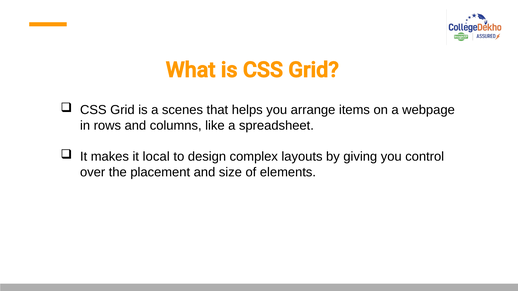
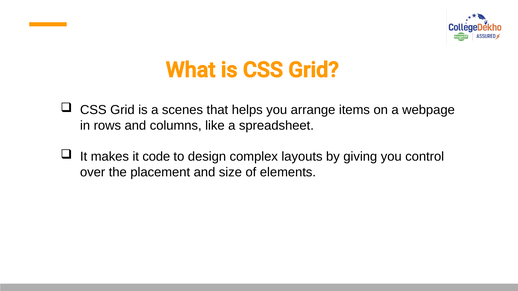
local: local -> code (156, 157)
